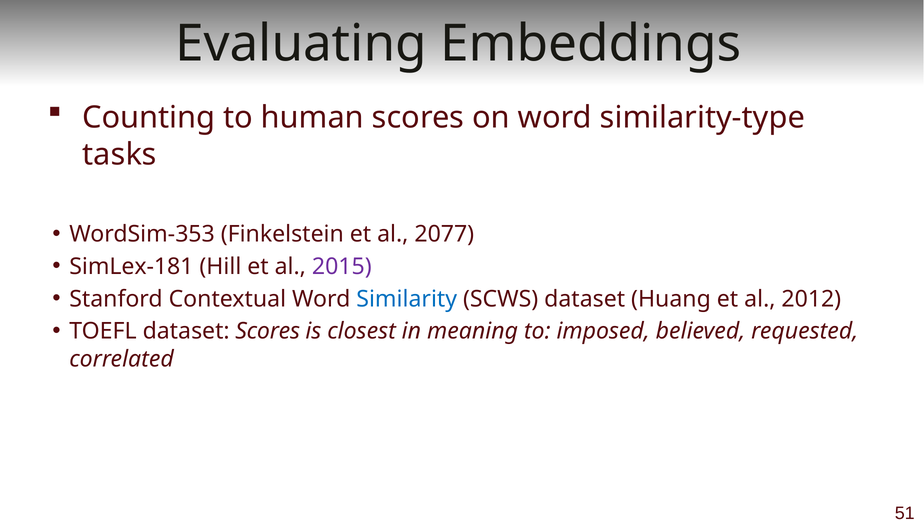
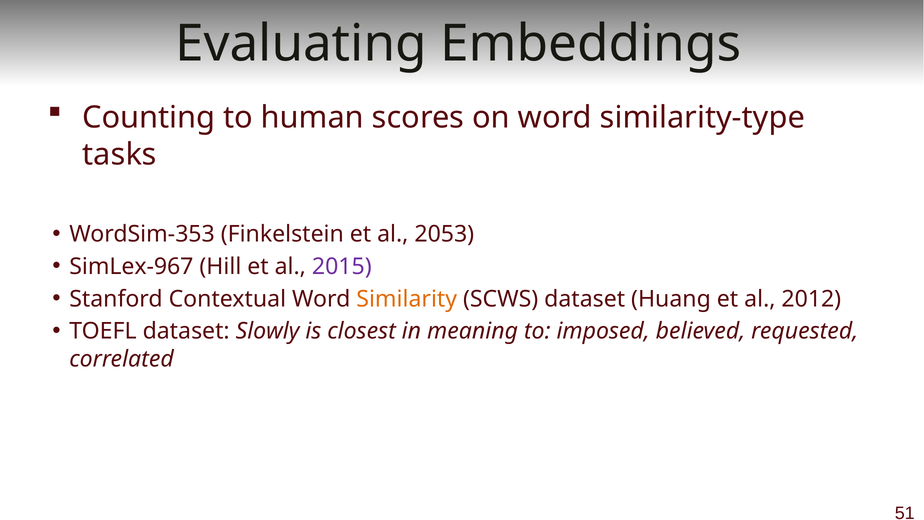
2077: 2077 -> 2053 (444, 234)
SimLex-181: SimLex-181 -> SimLex-967 (131, 266)
Similarity colour: blue -> orange (407, 299)
dataset Scores: Scores -> Slowly (268, 331)
